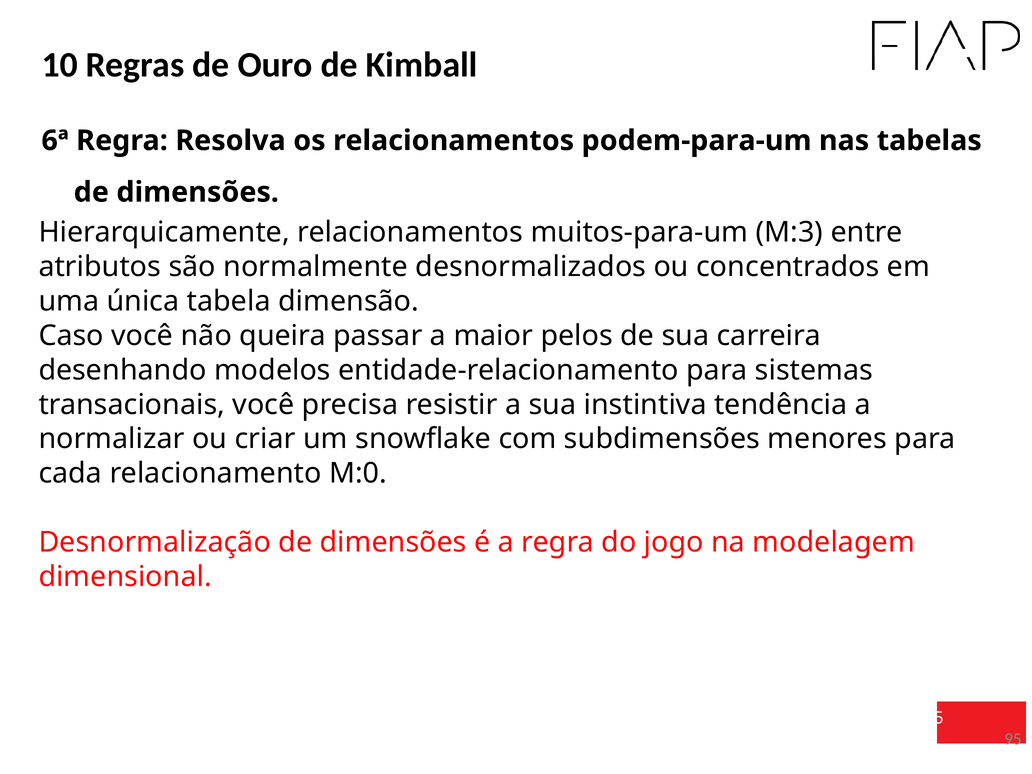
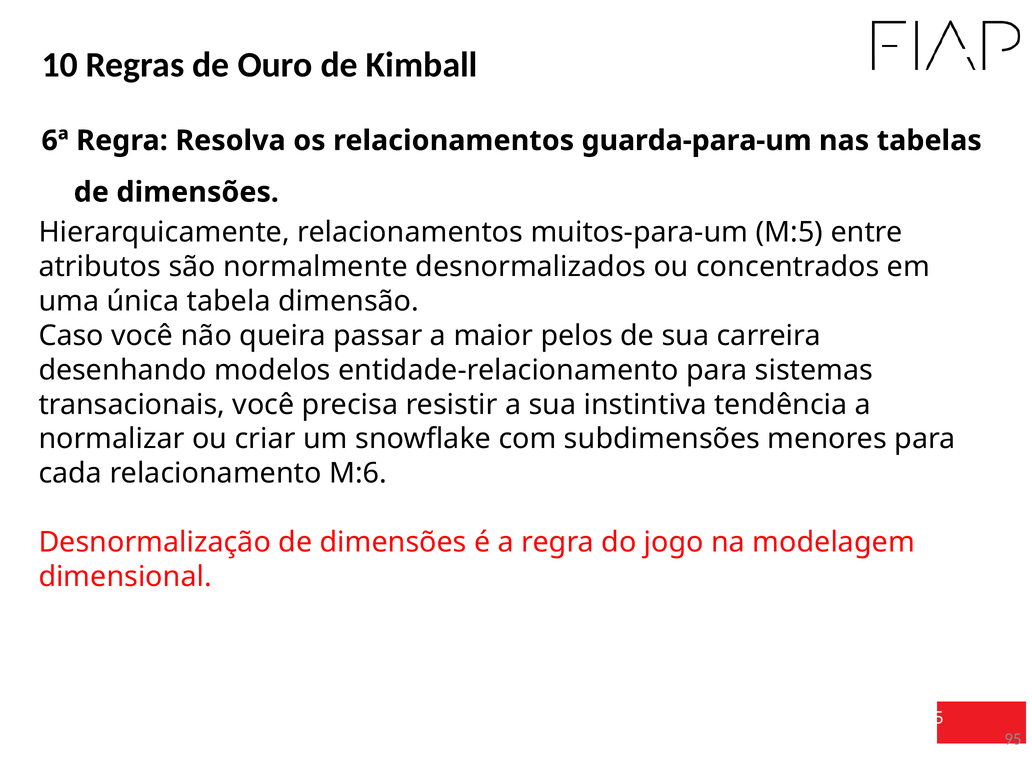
podem-para-um: podem-para-um -> guarda-para-um (697, 141)
M:3: M:3 -> M:5 (789, 233)
M:0: M:0 -> M:6 (358, 473)
